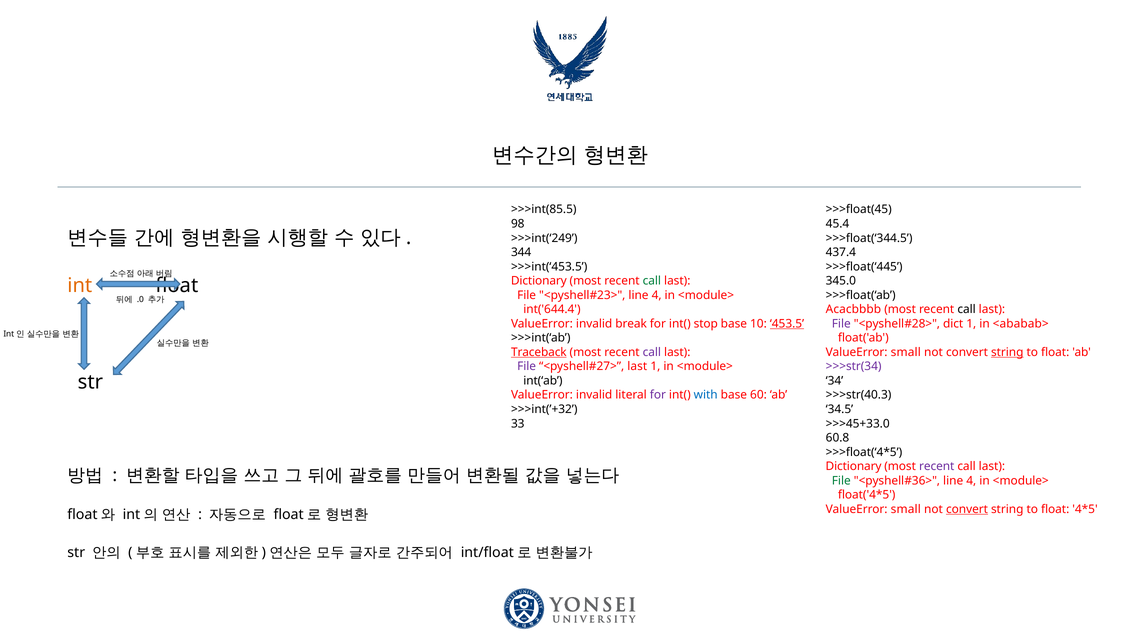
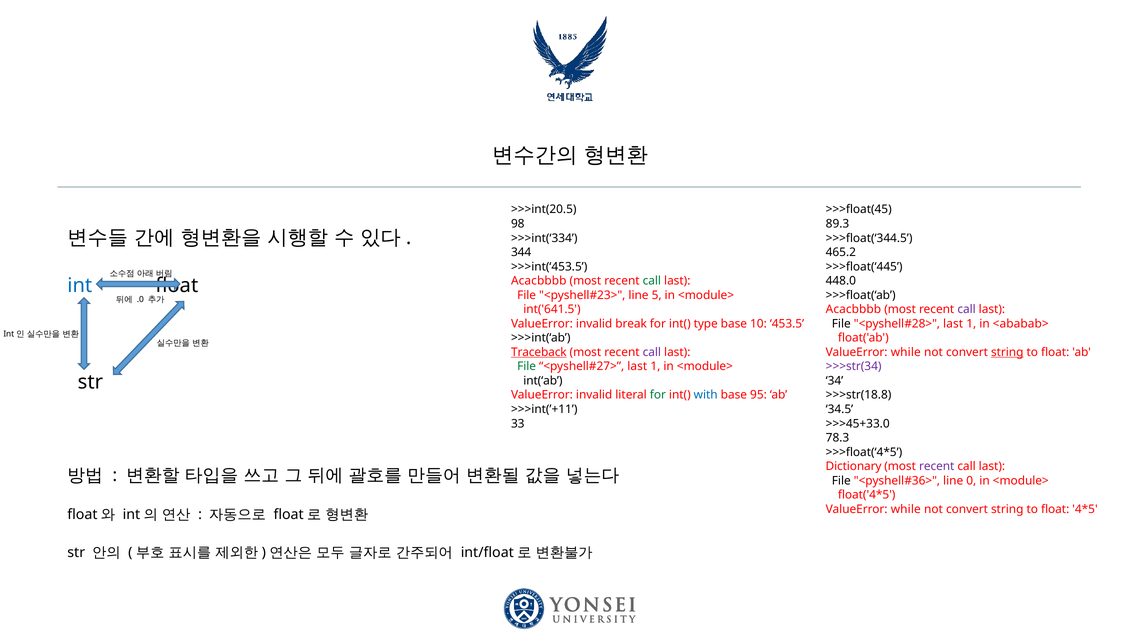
>>>int(85.5: >>>int(85.5 -> >>>int(20.5 (544, 210)
45.4: 45.4 -> 89.3 (837, 224)
>>>int(‘249: >>>int(‘249 -> >>>int(‘334 (544, 238)
437.4: 437.4 -> 465.2 (841, 252)
Dictionary: Dictionary -> Acacbbbb (539, 281)
345.0: 345.0 -> 448.0 (841, 281)
int colour: orange -> blue (80, 286)
4: 4 -> 5 (657, 295)
int('644.4: int('644.4 -> int('641.5 (552, 310)
call colour: black -> purple (967, 310)
stop: stop -> type (706, 324)
453.5 underline: present -> none (787, 324)
File colour: purple -> black (841, 324)
dict: dict -> last (953, 324)
small: small -> while (906, 352)
File colour: purple -> green (527, 367)
for colour: purple -> green (658, 395)
60: 60 -> 95 (758, 395)
>>>str(40.3: >>>str(40.3 -> >>>str(18.8 (859, 395)
>>>int(’+32: >>>int(’+32 -> >>>int(’+11 (544, 409)
60.8: 60.8 -> 78.3 (837, 438)
File colour: green -> black (841, 481)
4: 4 -> 0 (971, 481)
small: small -> while (906, 509)
convert underline: present -> none (967, 509)
